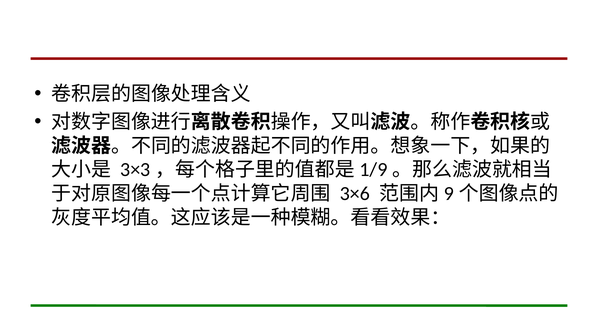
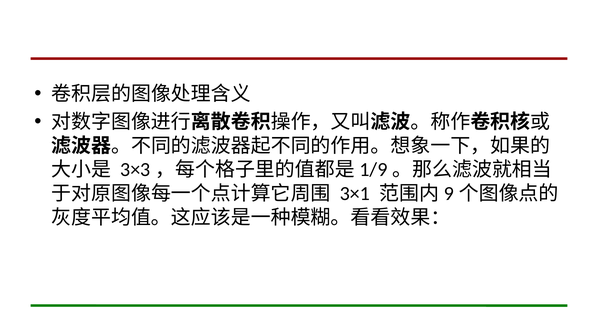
3×6: 3×6 -> 3×1 (355, 194)
